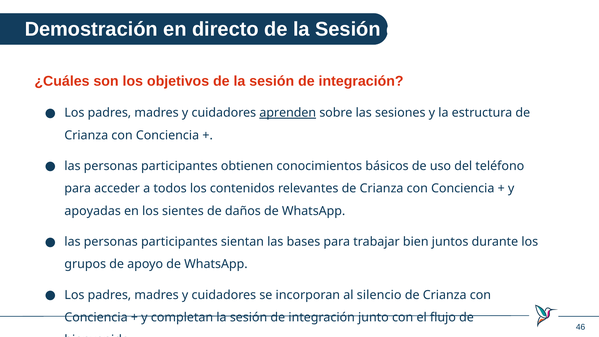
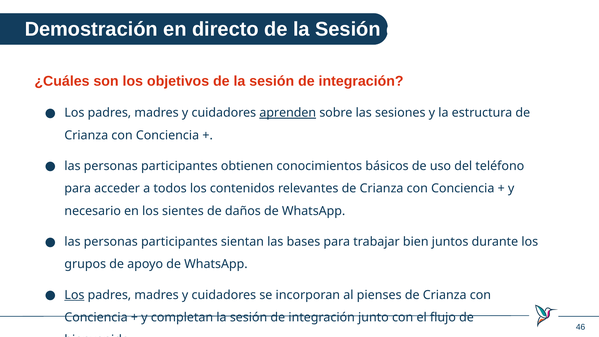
apoyadas: apoyadas -> necesario (93, 211)
Los underline: none -> present (74, 295)
silencio: silencio -> pienses (379, 295)
